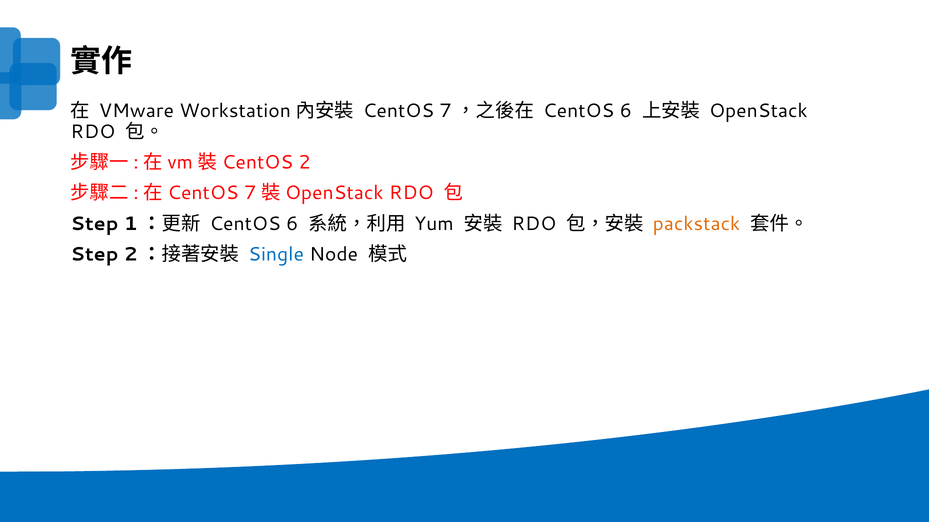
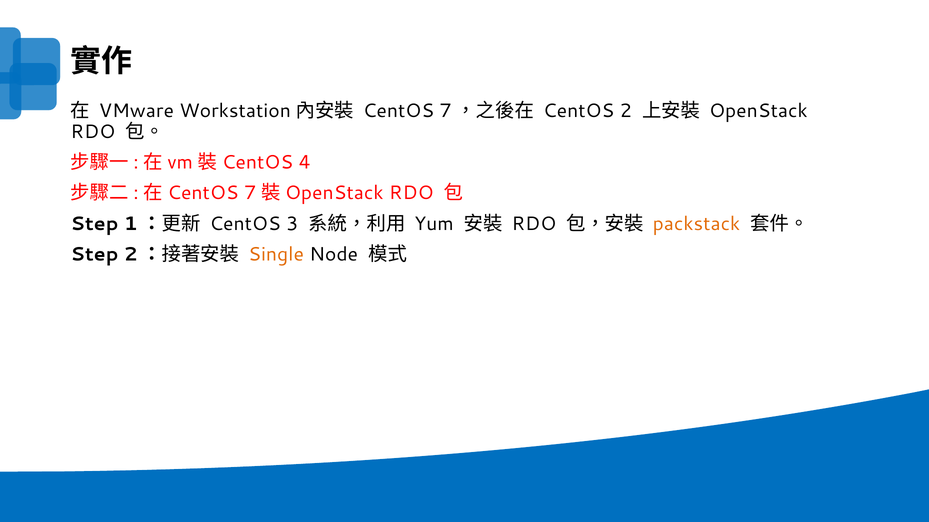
6: 6 -> 2 (626, 111)
2: 2 -> 4 (305, 163)
6: 6 -> 3 (292, 224)
Single colour: blue -> orange (276, 254)
